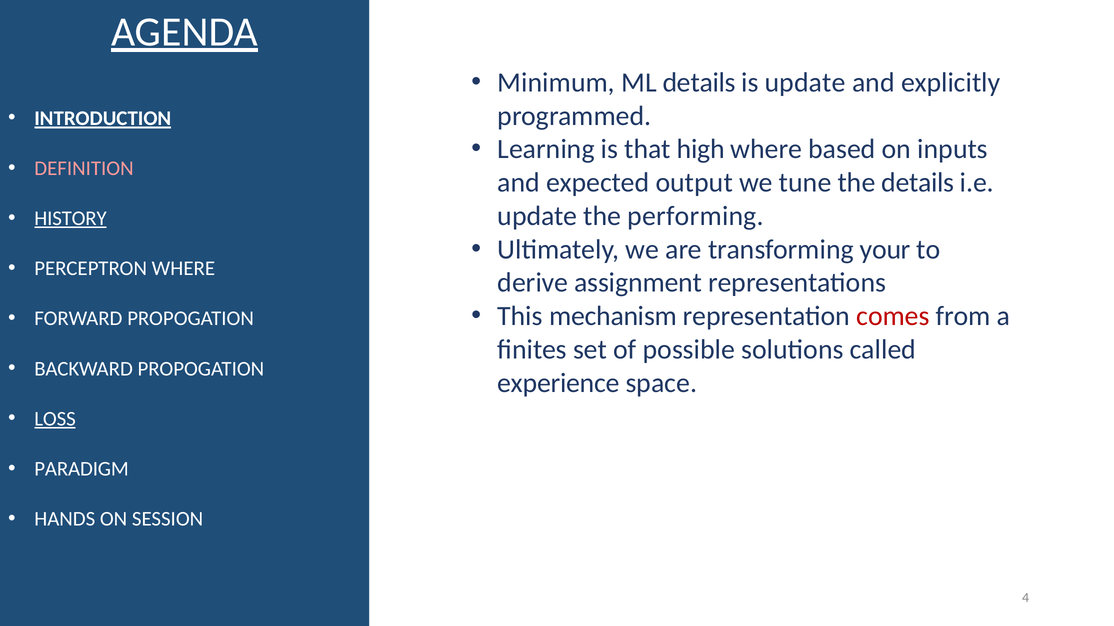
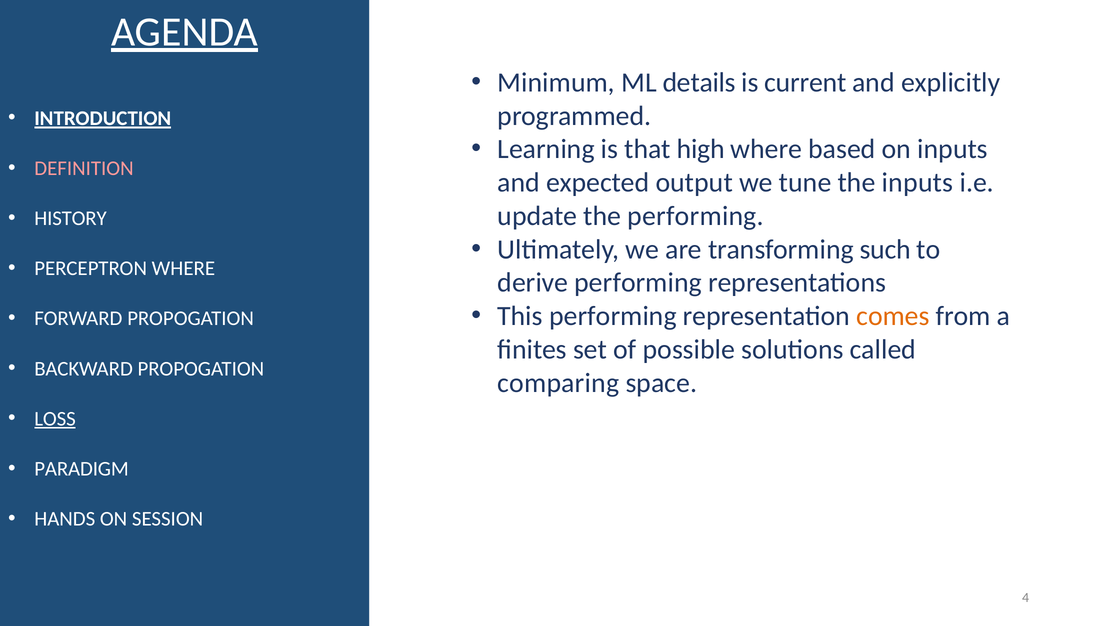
is update: update -> current (805, 83)
the details: details -> inputs (917, 183)
HISTORY underline: present -> none (71, 219)
your: your -> such (885, 250)
derive assignment: assignment -> performing (638, 283)
This mechanism: mechanism -> performing (613, 316)
comes colour: red -> orange (893, 316)
experience: experience -> comparing (558, 383)
